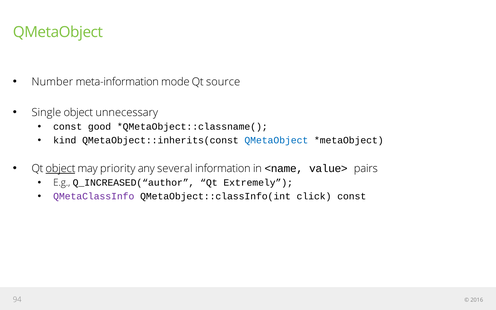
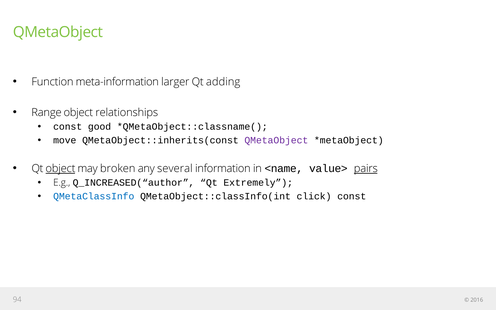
Number: Number -> Function (52, 82)
mode: mode -> larger (175, 82)
source: source -> adding (223, 82)
Single: Single -> Range (46, 113)
unnecessary: unnecessary -> relationships (127, 113)
kind: kind -> move (65, 140)
QMetaObject colour: blue -> purple (276, 140)
priority: priority -> broken (118, 169)
pairs underline: none -> present (366, 169)
QMetaClassInfo colour: purple -> blue (94, 196)
